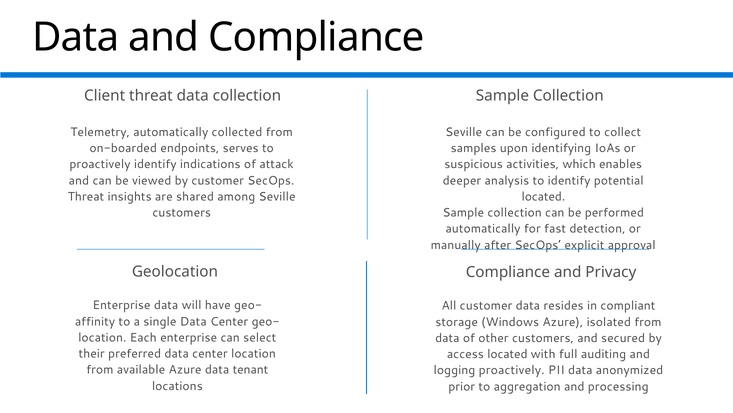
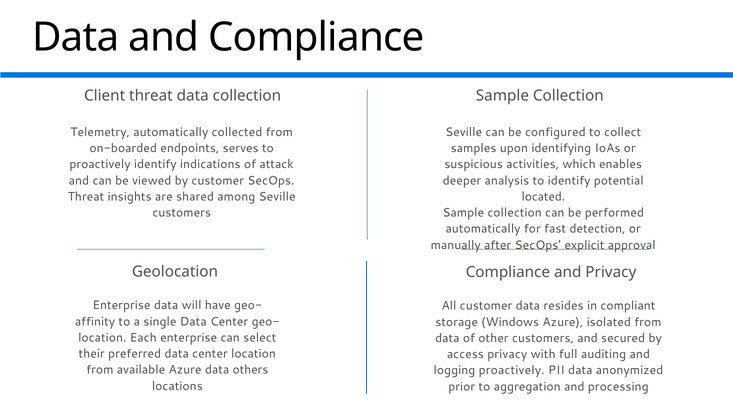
access located: located -> privacy (507, 354)
tenant: tenant -> others (250, 369)
